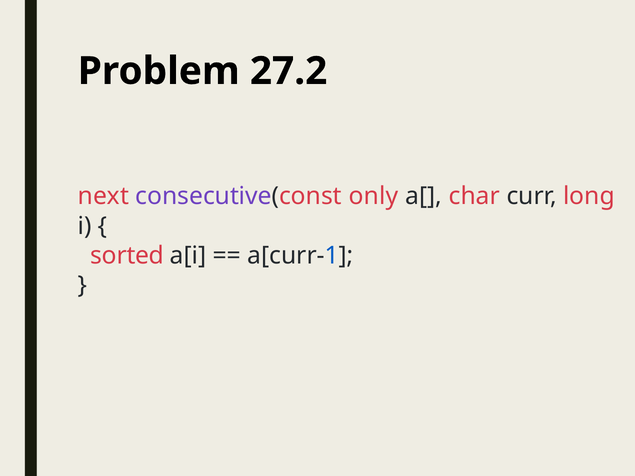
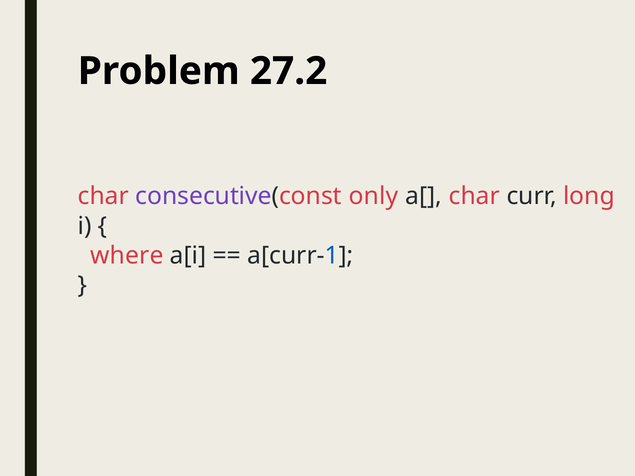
next: next -> char (103, 196)
sorted: sorted -> where (127, 256)
